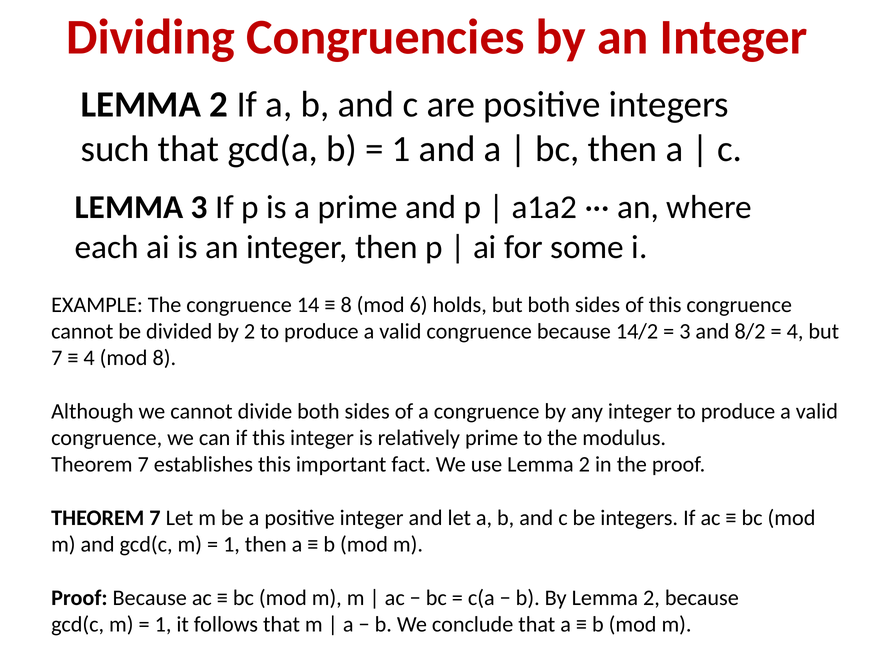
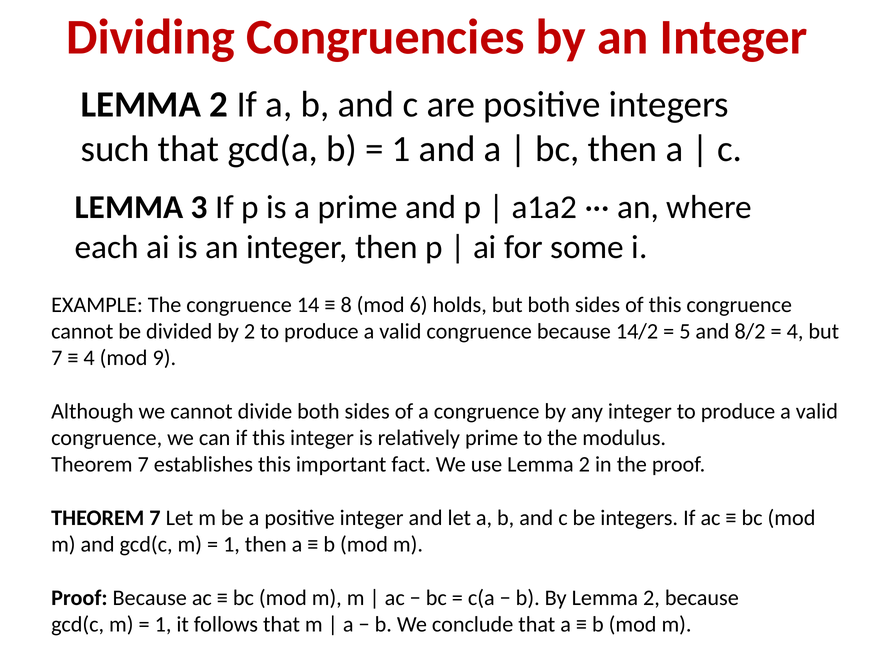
3: 3 -> 5 (685, 331)
mod 8: 8 -> 9 (164, 358)
